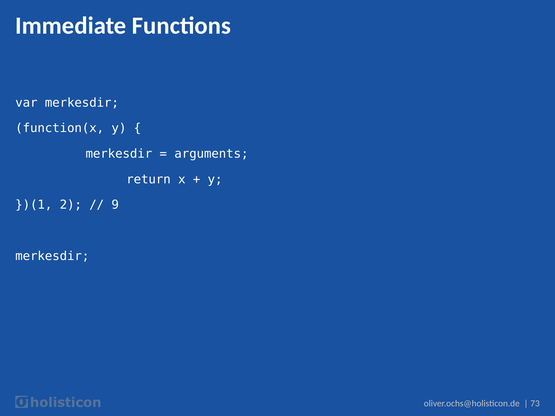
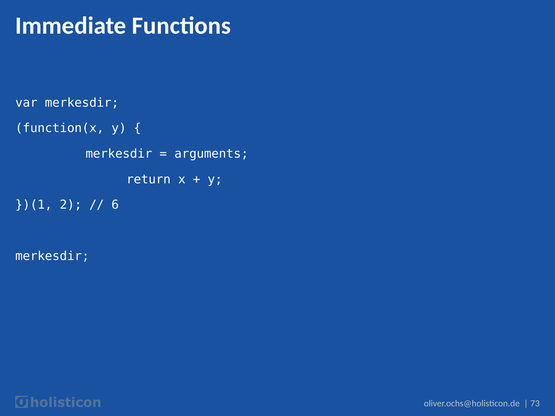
9: 9 -> 6 (115, 205)
